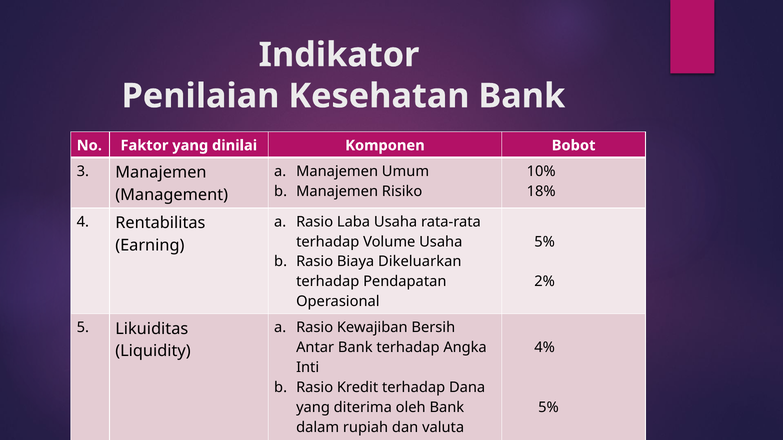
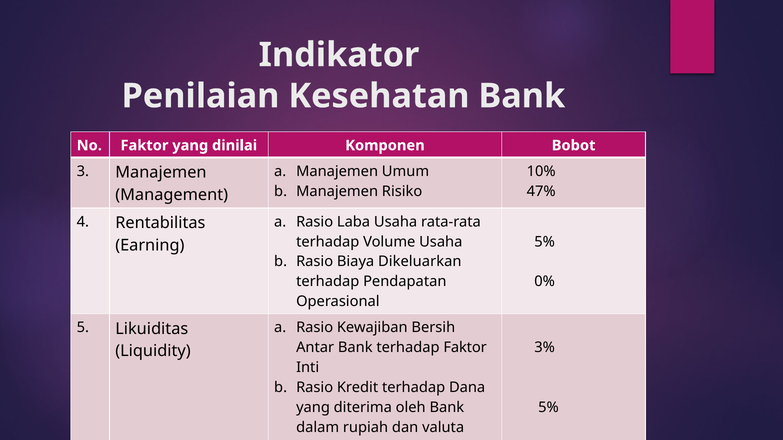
18%: 18% -> 47% (541, 191)
2%: 2% -> 0% (545, 282)
terhadap Angka: Angka -> Faktor (465, 348)
4%: 4% -> 3% (545, 348)
